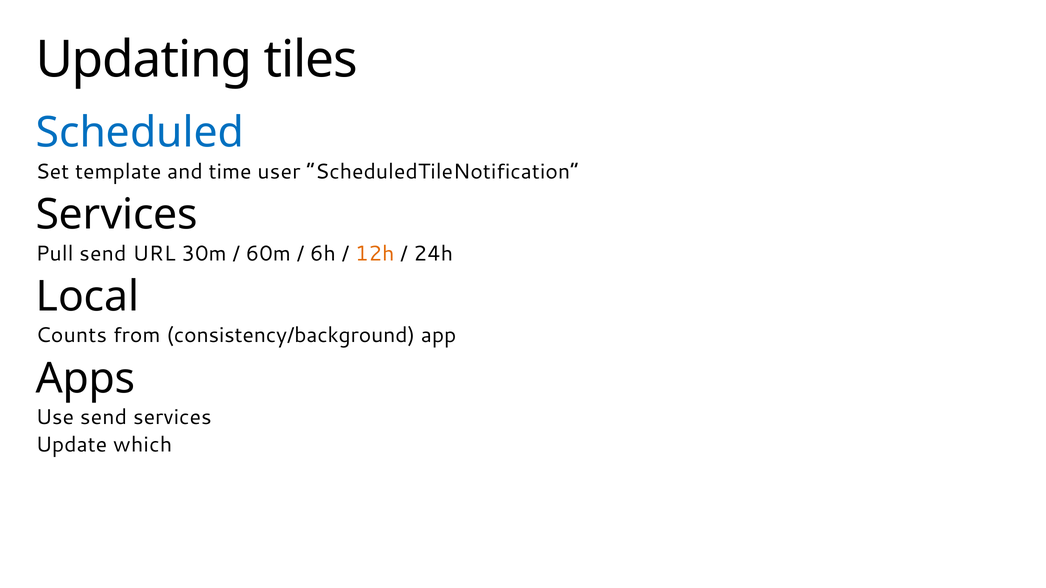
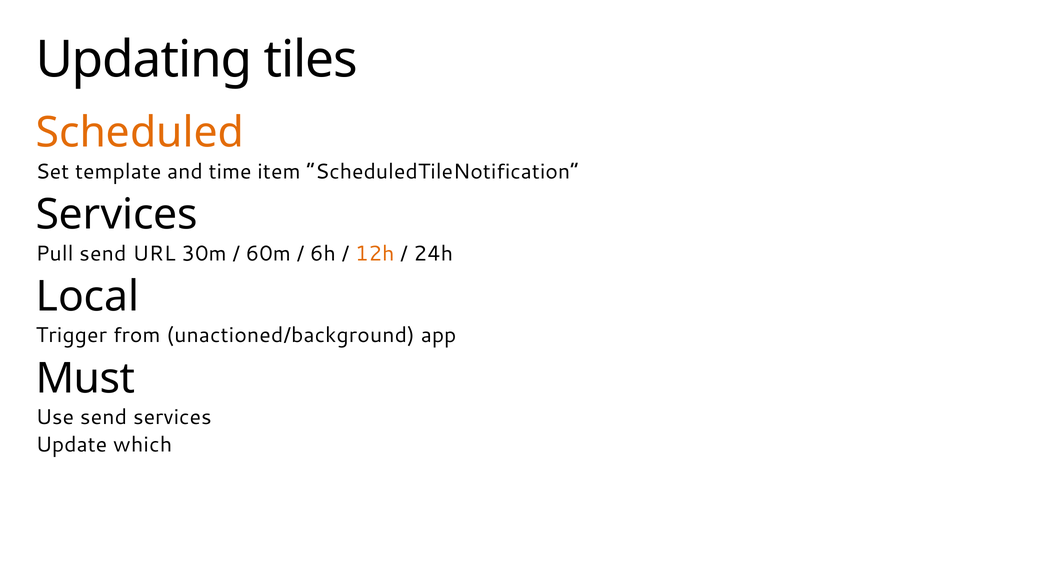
Scheduled colour: blue -> orange (140, 133)
user: user -> item (279, 172)
Counts: Counts -> Trigger (71, 336)
consistency/background: consistency/background -> unactioned/background (291, 336)
Apps: Apps -> Must (85, 379)
